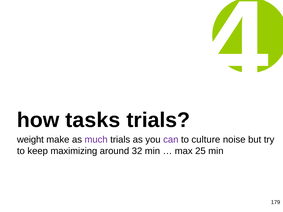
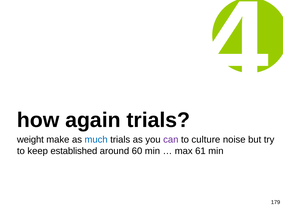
tasks: tasks -> again (93, 120)
much colour: purple -> blue (96, 140)
maximizing: maximizing -> established (74, 151)
32: 32 -> 60 (137, 151)
25: 25 -> 61 (200, 151)
